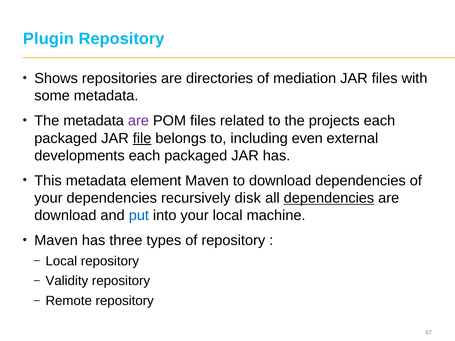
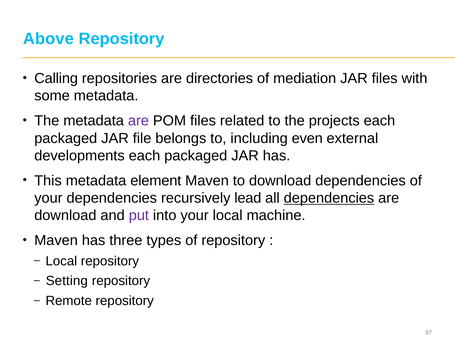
Plugin: Plugin -> Above (48, 39)
Shows: Shows -> Calling (56, 78)
file underline: present -> none (142, 138)
disk: disk -> lead (248, 198)
put colour: blue -> purple (139, 216)
Validity: Validity -> Setting (67, 281)
